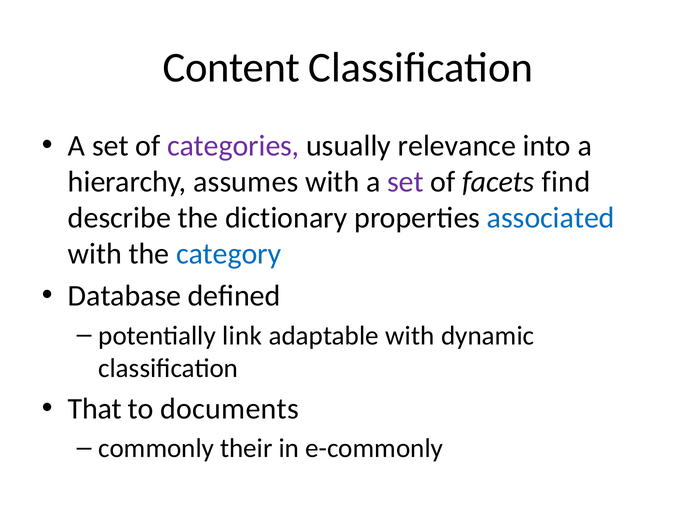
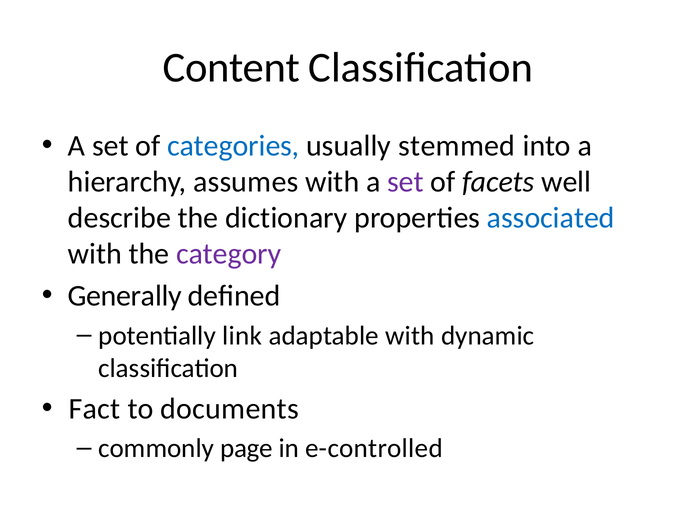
categories colour: purple -> blue (233, 146)
relevance: relevance -> stemmed (457, 146)
find: find -> well (566, 182)
category colour: blue -> purple (229, 254)
Database: Database -> Generally (125, 296)
That: That -> Fact (94, 409)
their: their -> page (247, 448)
e-commonly: e-commonly -> e-controlled (374, 448)
